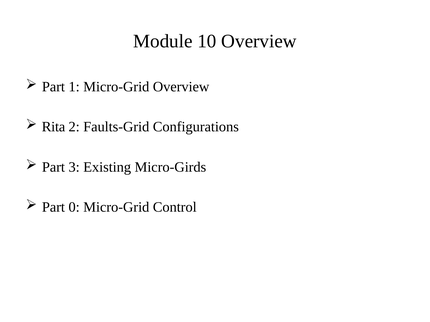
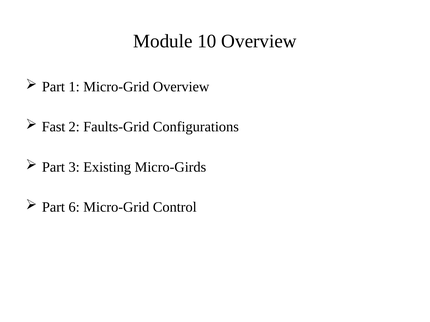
Rita: Rita -> Fast (54, 127)
0: 0 -> 6 (74, 207)
